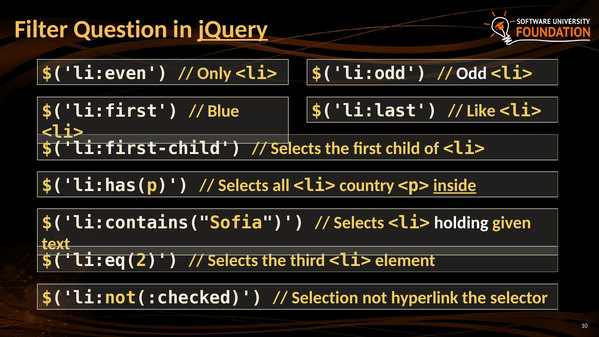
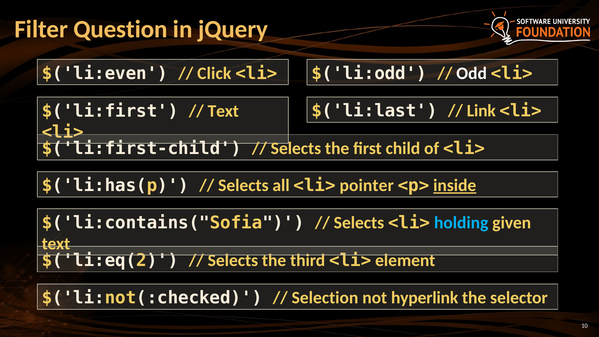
jQuery underline: present -> none (233, 29)
Only: Only -> Click (214, 73)
Like: Like -> Link (481, 111)
Blue: Blue -> Text (223, 111)
country: country -> pointer (367, 185)
holding colour: white -> light blue (461, 223)
